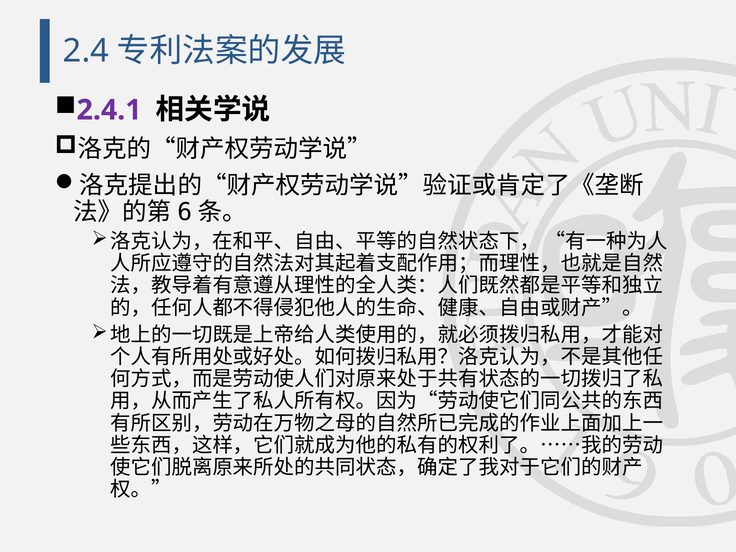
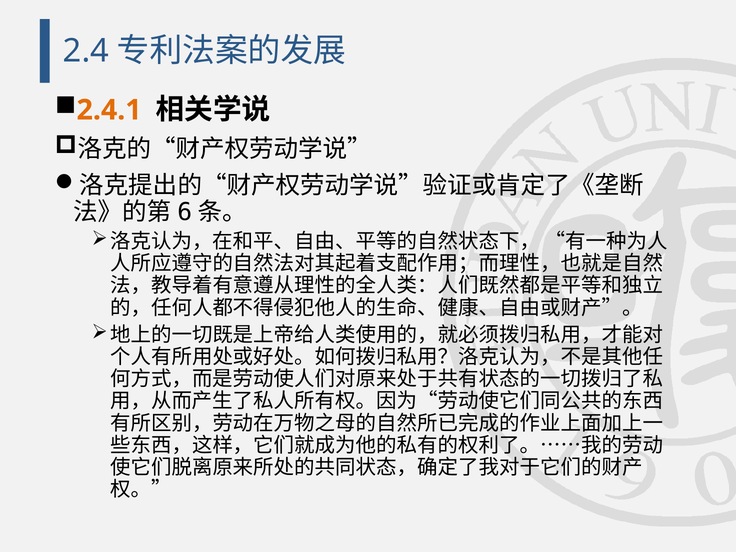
2.4.1 colour: purple -> orange (109, 110)
